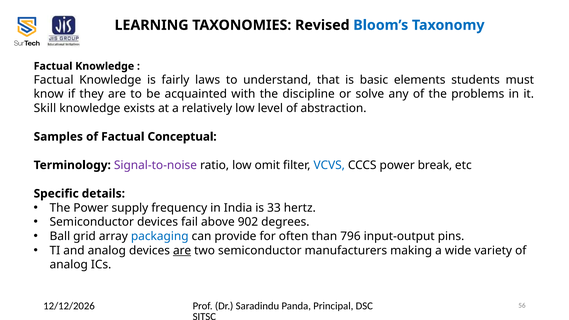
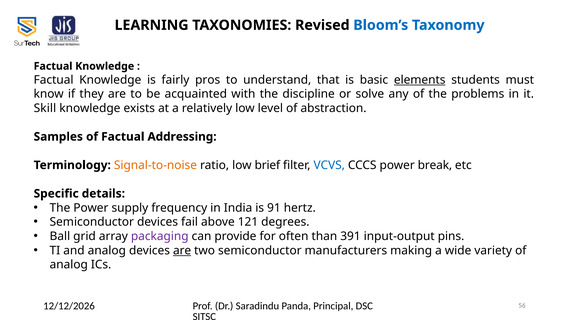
laws: laws -> pros (208, 80)
elements underline: none -> present (420, 80)
Conceptual: Conceptual -> Addressing (182, 137)
Signal-to-noise colour: purple -> orange (155, 165)
omit: omit -> brief (267, 165)
33: 33 -> 91 (274, 208)
902: 902 -> 121 (248, 222)
packaging colour: blue -> purple (160, 236)
796: 796 -> 391 (350, 236)
